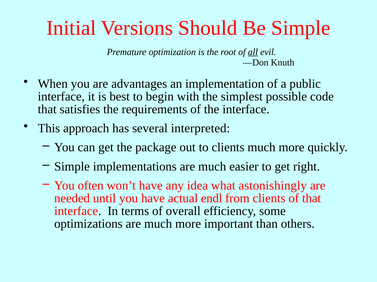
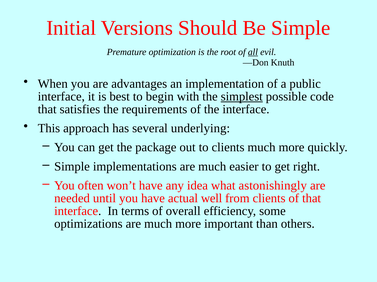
simplest underline: none -> present (242, 97)
interpreted: interpreted -> underlying (200, 129)
endl: endl -> well (212, 199)
